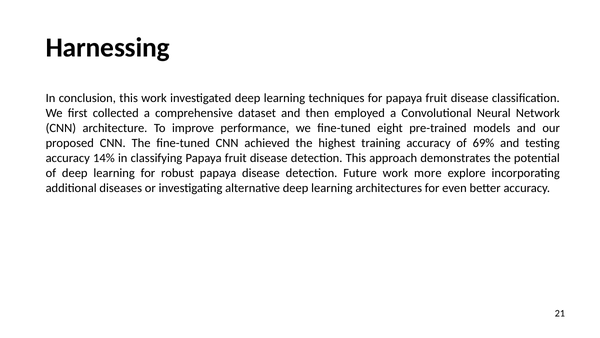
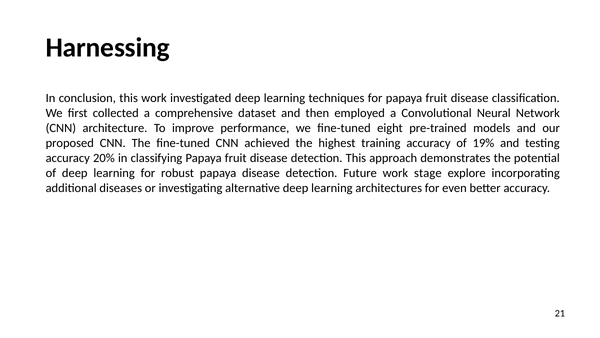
69%: 69% -> 19% (483, 143)
14%: 14% -> 20% (104, 158)
more: more -> stage (428, 173)
